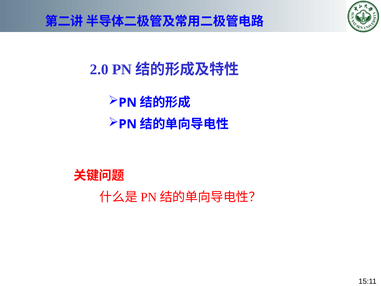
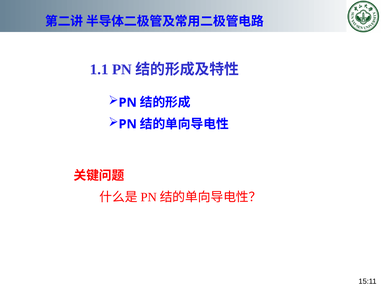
2.0: 2.0 -> 1.1 (99, 70)
